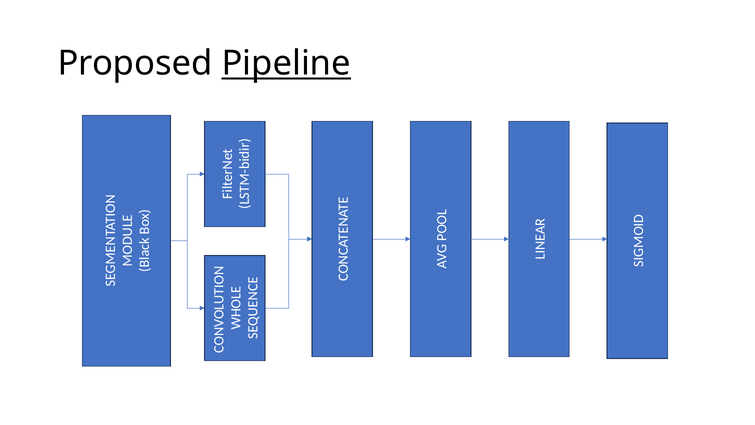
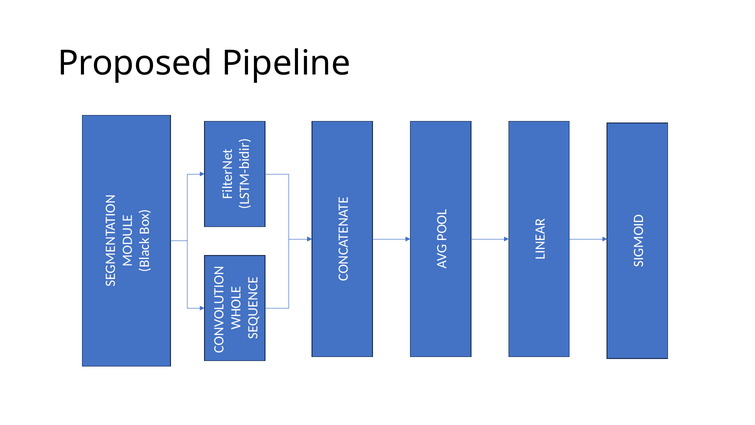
Pipeline underline: present -> none (286, 63)
